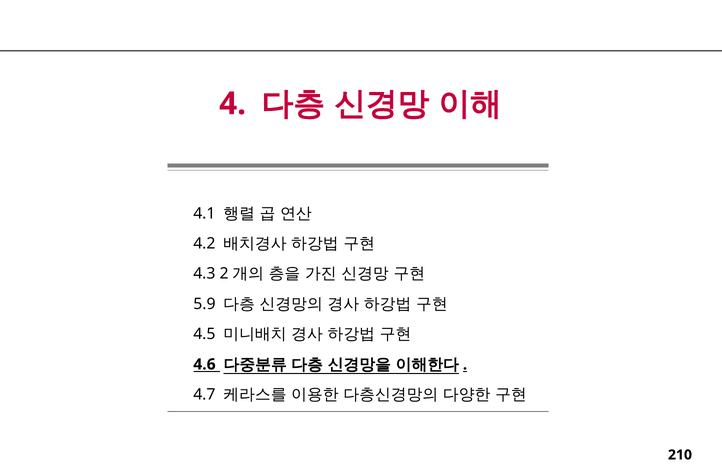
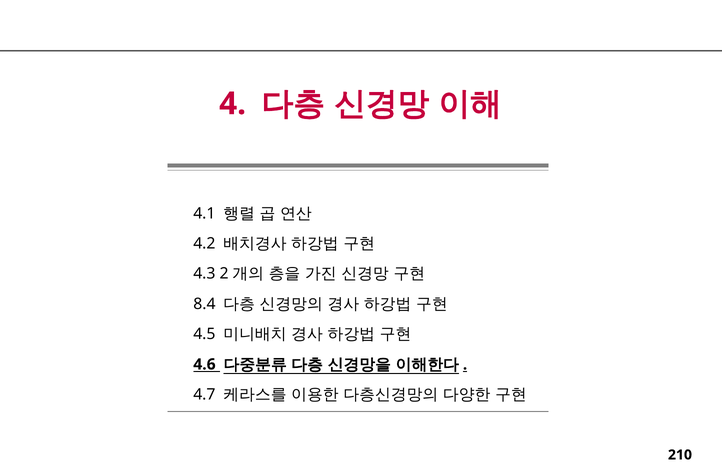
5.9: 5.9 -> 8.4 (204, 304)
